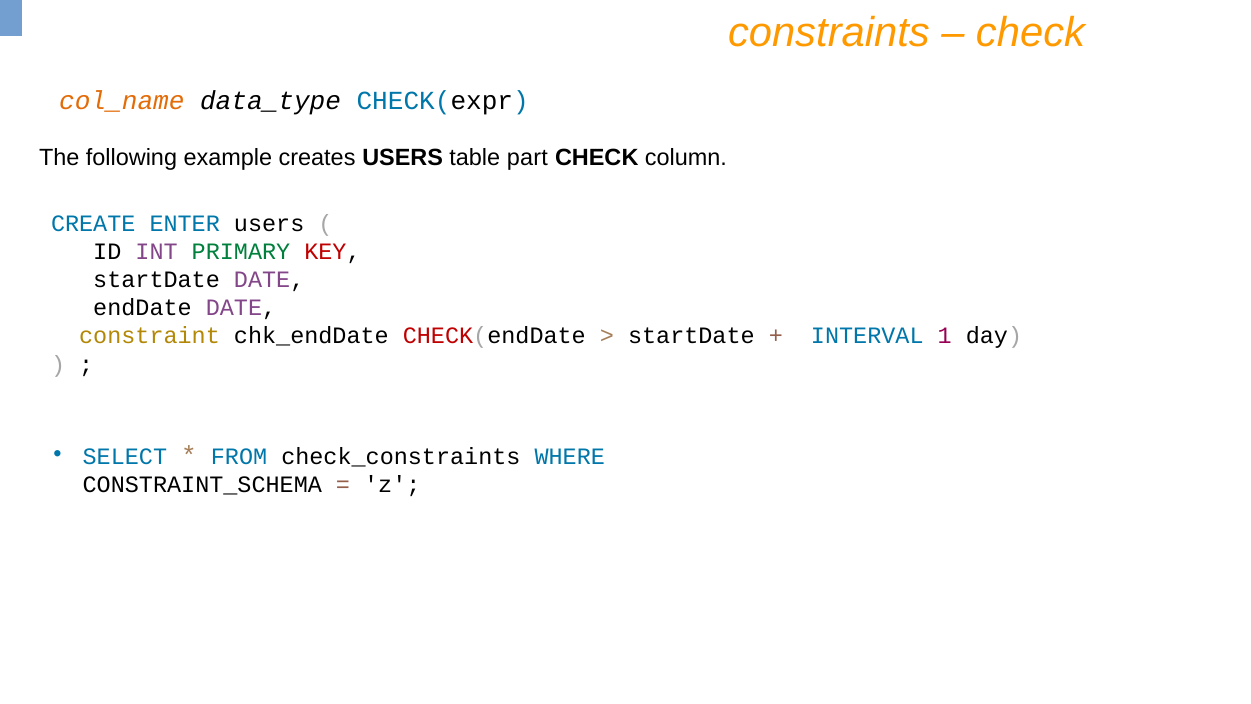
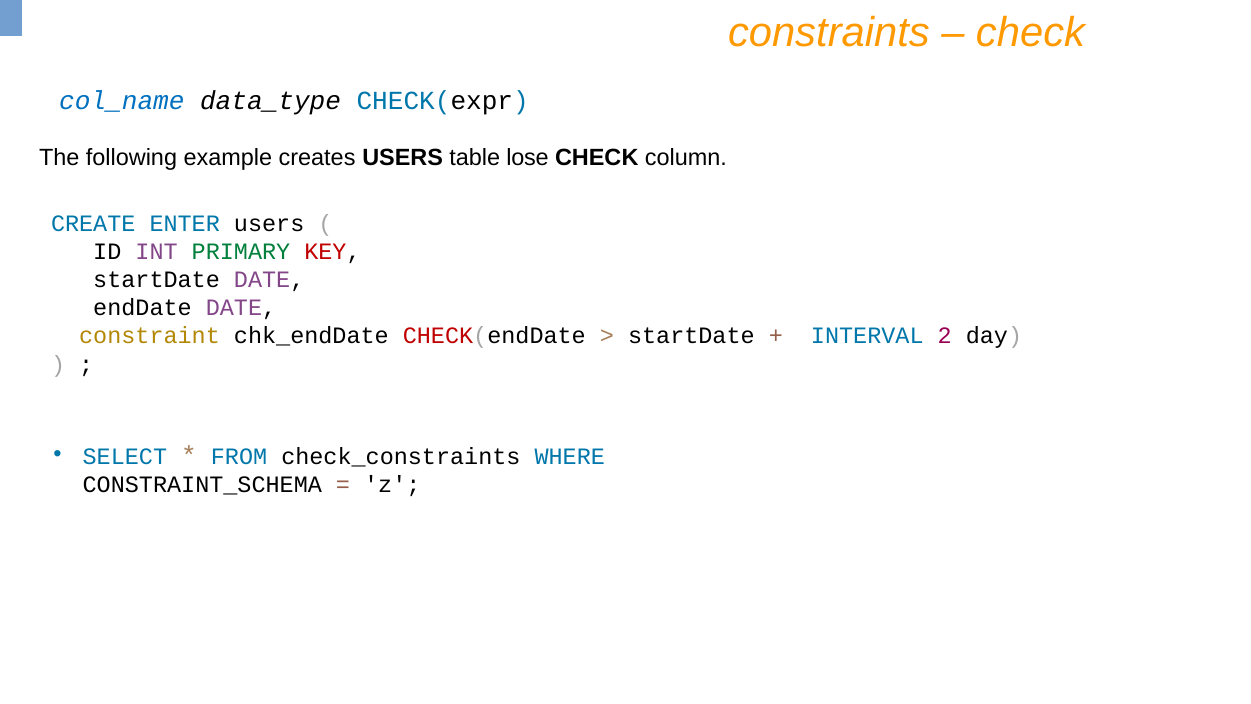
col_name colour: orange -> blue (122, 101)
part: part -> lose (528, 158)
1: 1 -> 2 (945, 336)
